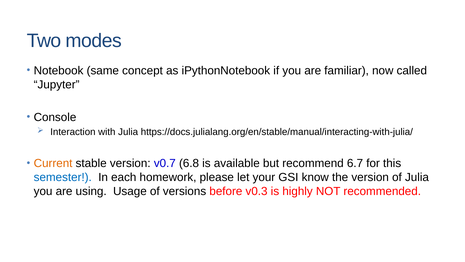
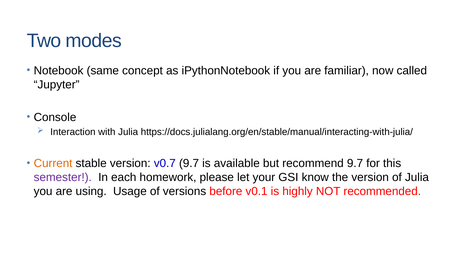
v0.7 6.8: 6.8 -> 9.7 (189, 163)
recommend 6.7: 6.7 -> 9.7 (355, 163)
semester colour: blue -> purple (63, 177)
v0.3: v0.3 -> v0.1 (257, 191)
